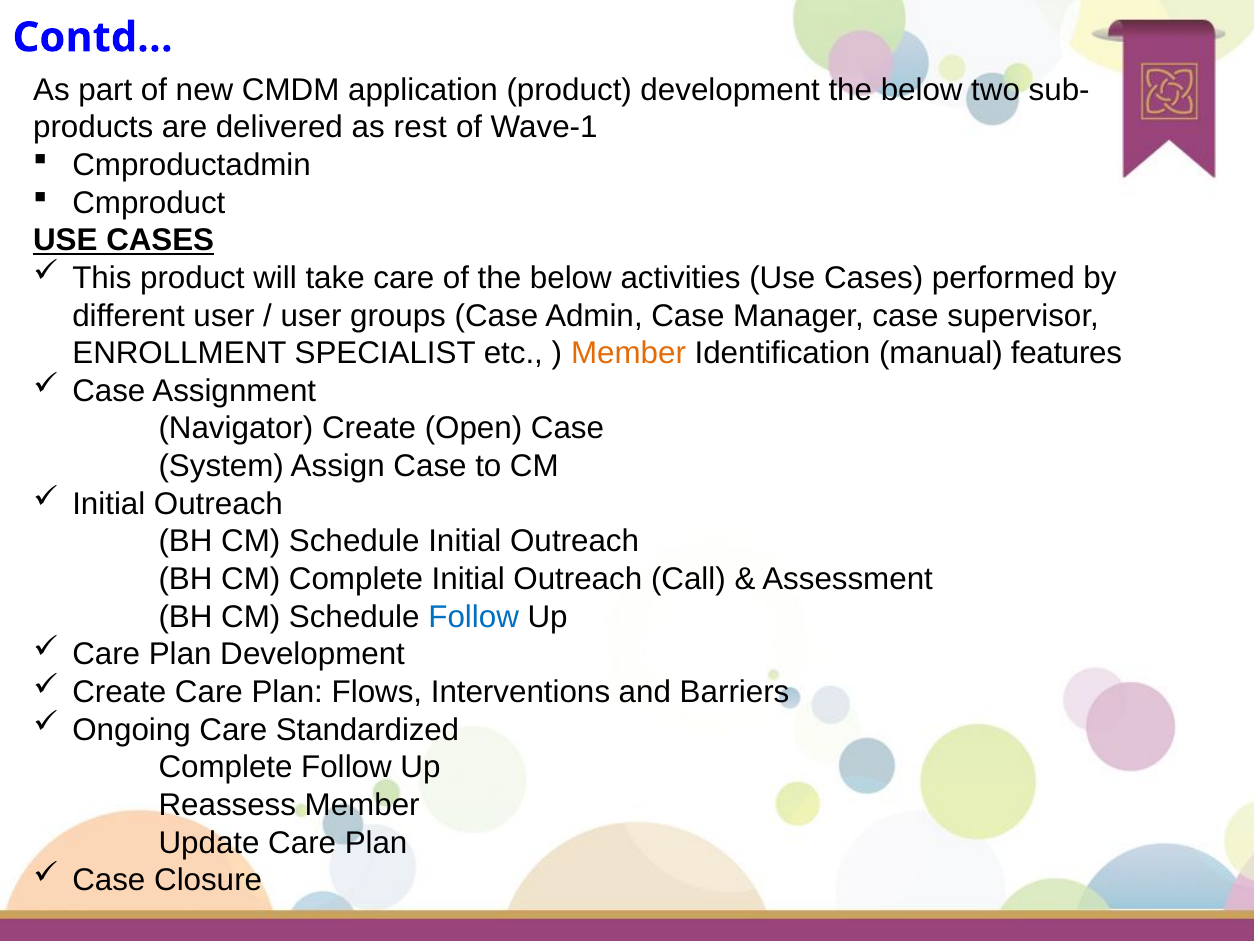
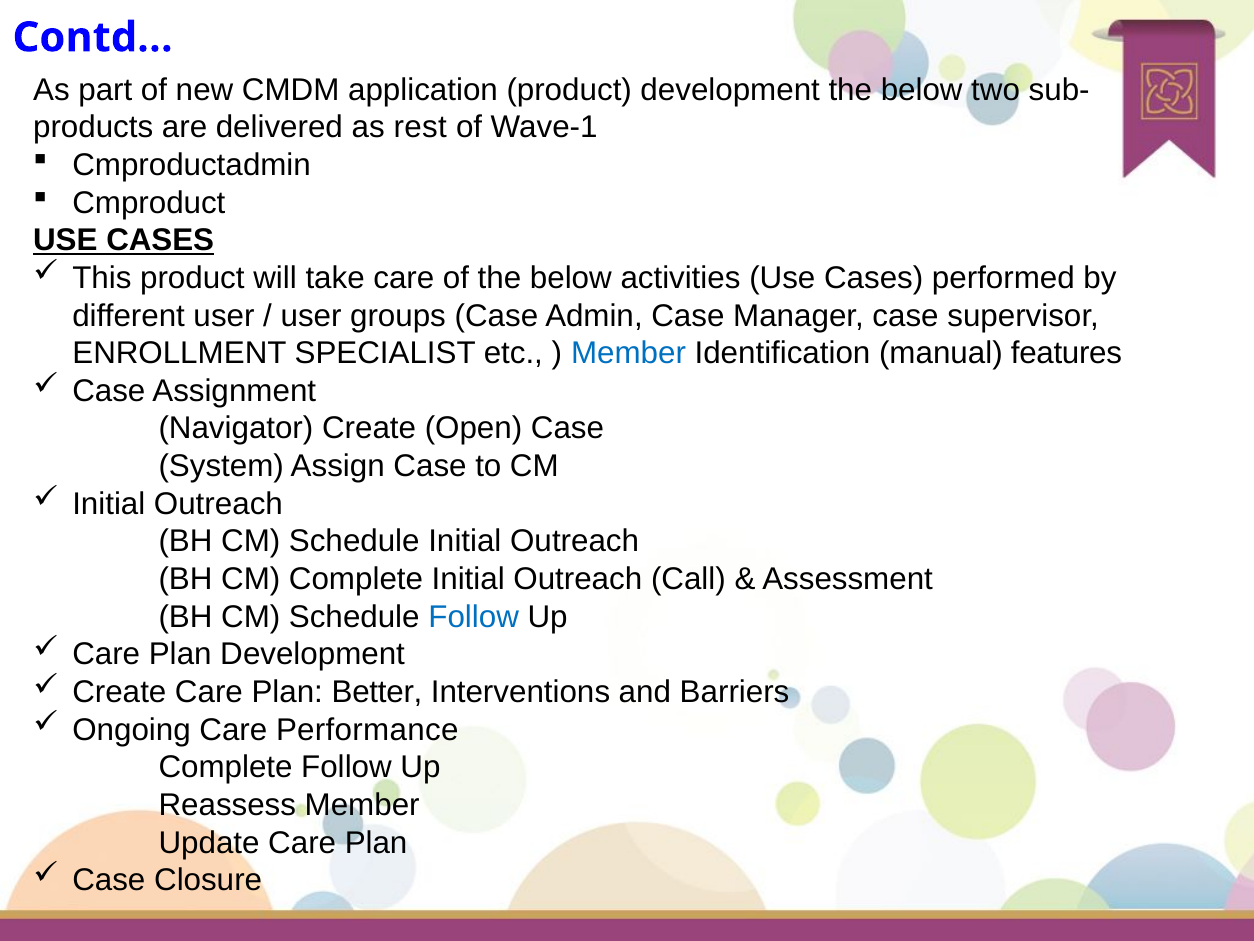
Member colour: orange -> blue (629, 353)
Flows: Flows -> Better (377, 692)
Standardized: Standardized -> Performance (367, 729)
